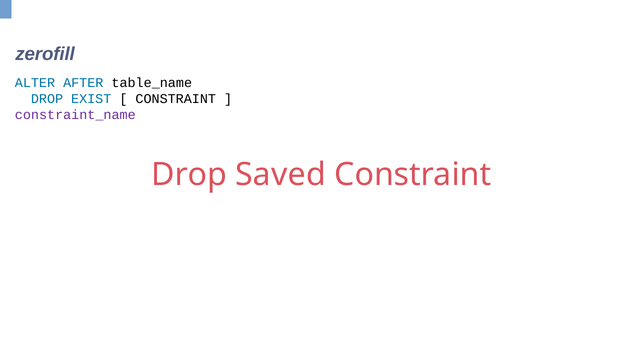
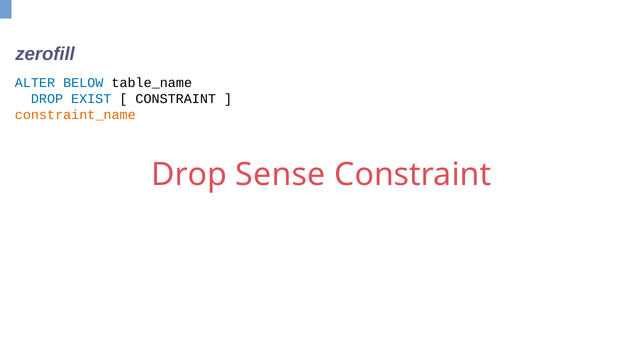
AFTER: AFTER -> BELOW (83, 83)
constraint_name colour: purple -> orange (75, 115)
Saved: Saved -> Sense (280, 174)
